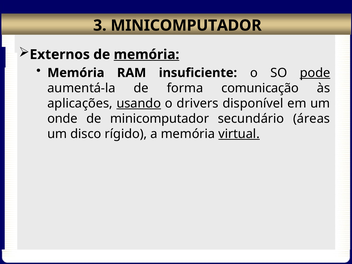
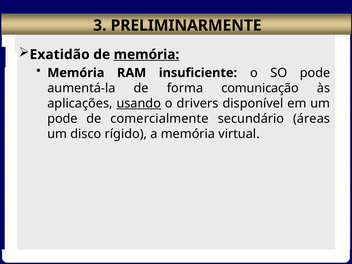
3 MINICOMPUTADOR: MINICOMPUTADOR -> PRELIMINARMENTE (186, 25)
Externos: Externos -> Exatidão (60, 55)
pode underline: present -> none (315, 73)
onde: onde -> pode (62, 119)
de minicomputador: minicomputador -> comercialmente (160, 119)
virtual underline: present -> none (239, 134)
